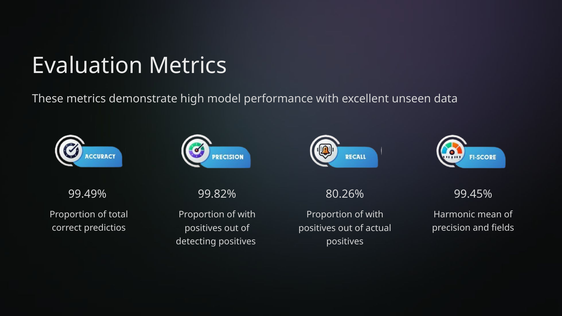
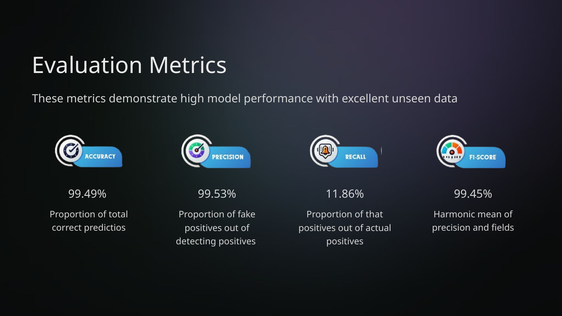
99.82%: 99.82% -> 99.53% (217, 194)
80.26%: 80.26% -> 11.86% (345, 194)
with: with -> fake (247, 215)
with: with -> that (374, 215)
